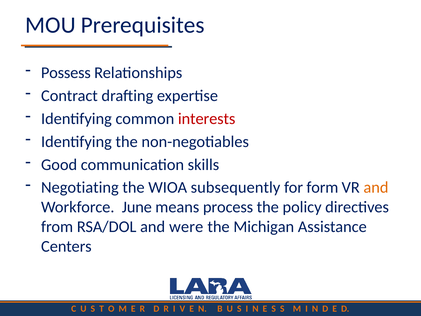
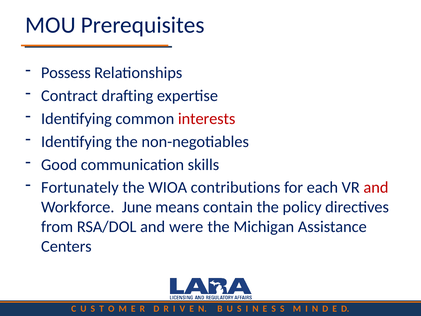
Negotiating: Negotiating -> Fortunately (80, 187)
subsequently: subsequently -> contributions (236, 187)
form: form -> each (322, 187)
and colour: orange -> red (376, 187)
process: process -> contain (228, 207)
